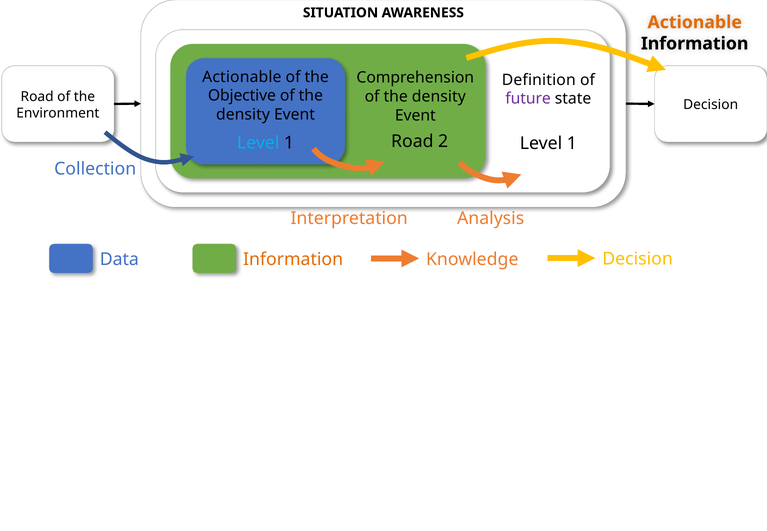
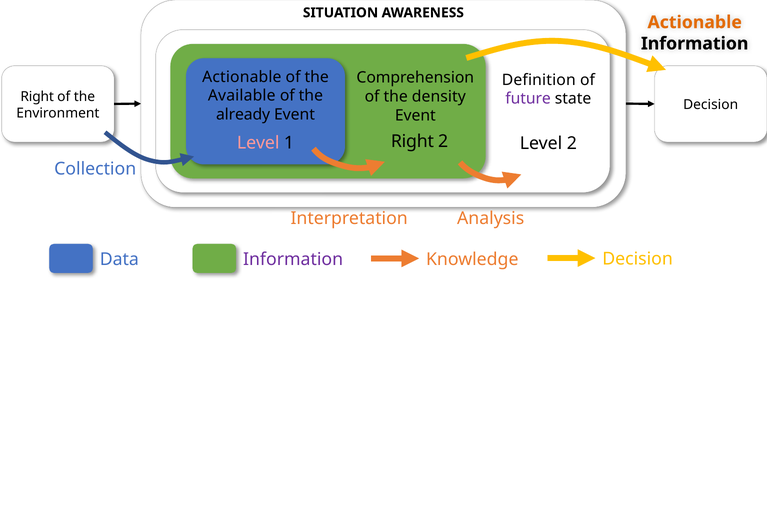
Objective: Objective -> Available (242, 96)
Road: Road -> Right (37, 97)
density: density -> already (243, 115)
Road: Road -> Right (412, 141)
Level colour: light blue -> pink (258, 143)
1: 1 -> 2 (572, 143)
Information colour: orange -> purple (293, 259)
